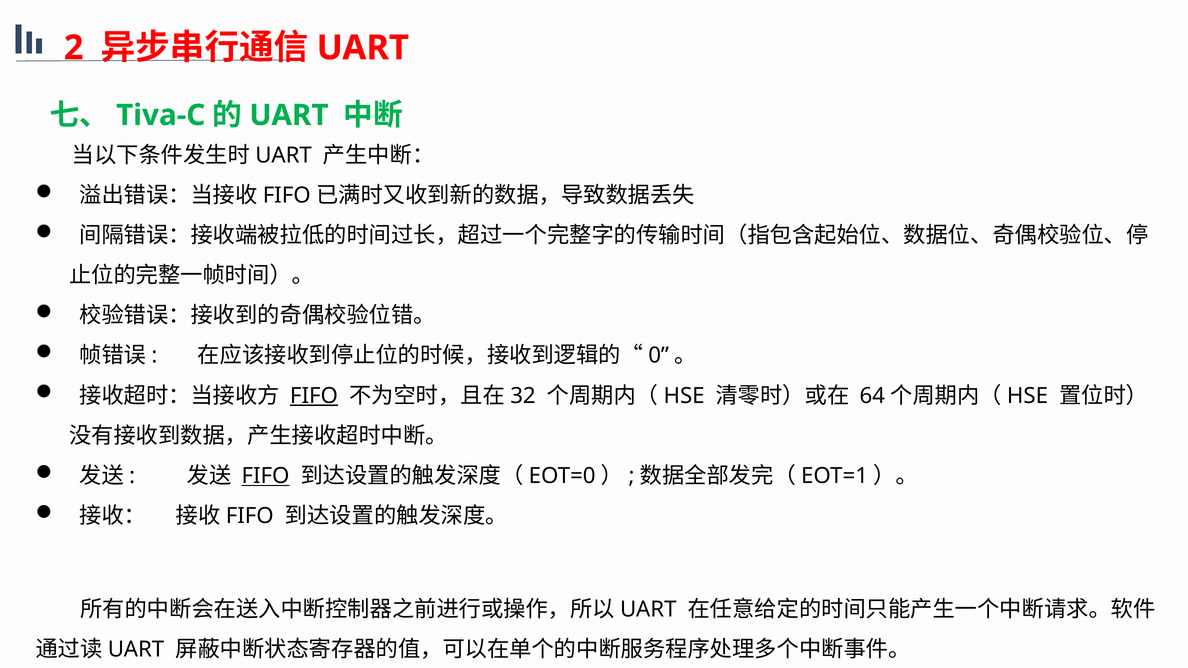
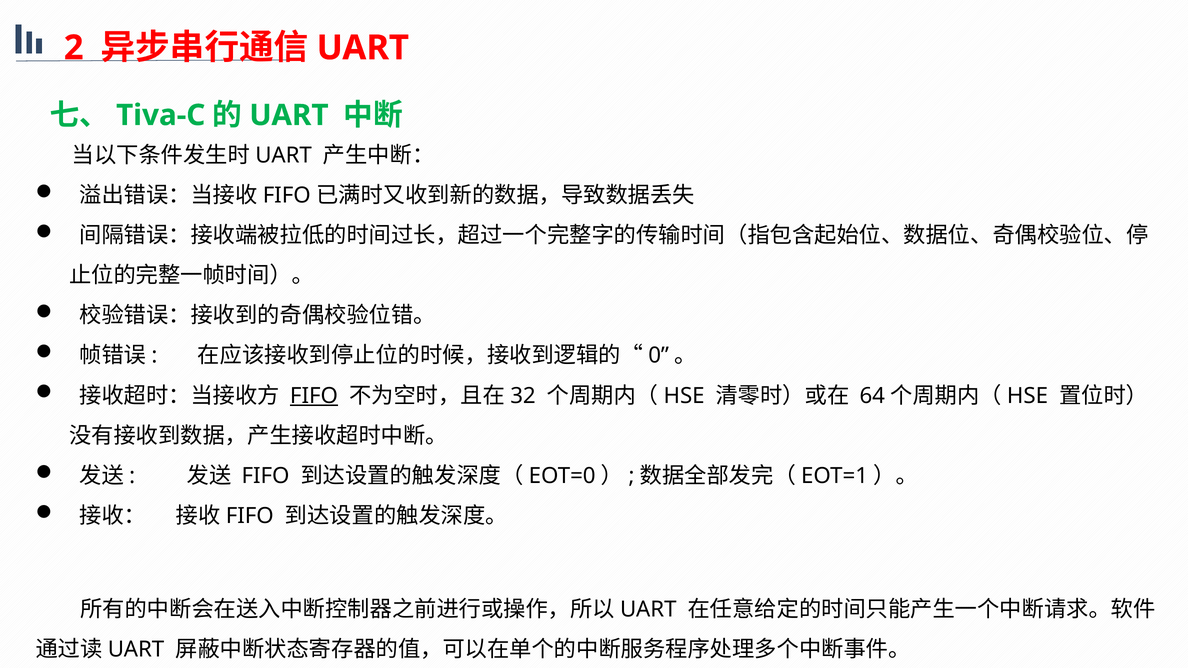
FIFO underline: present -> none (266, 476)
